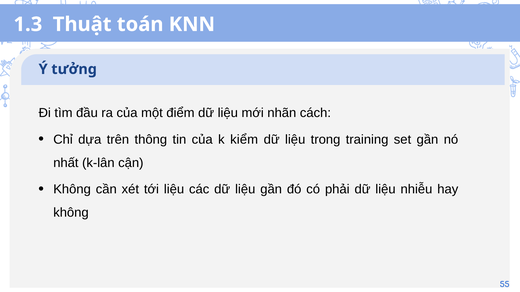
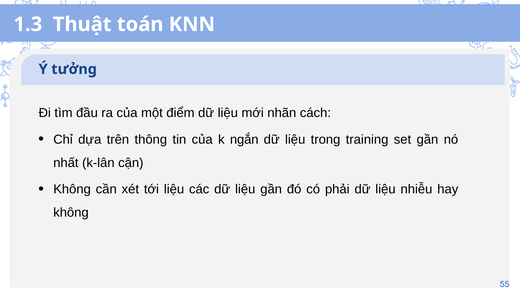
kiểm: kiểm -> ngắn (244, 140)
